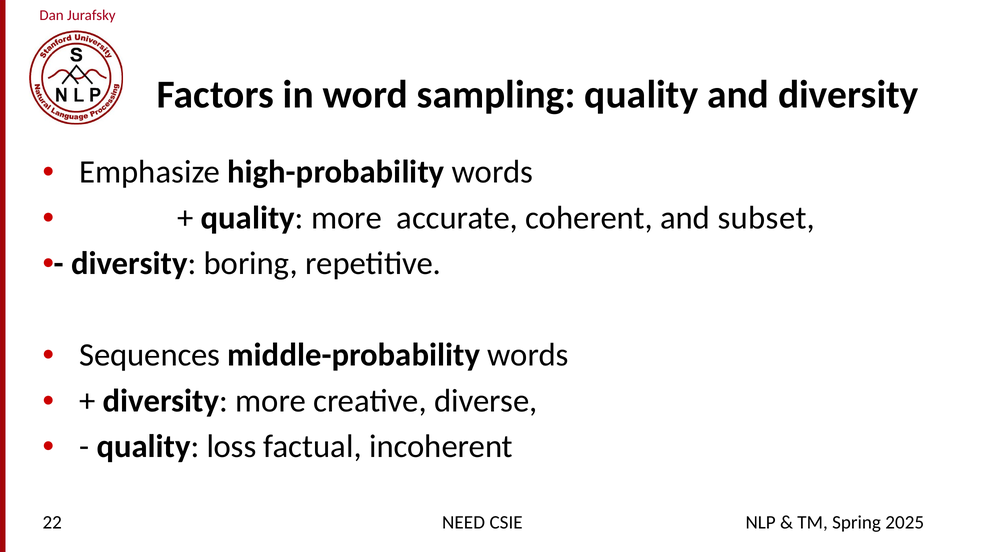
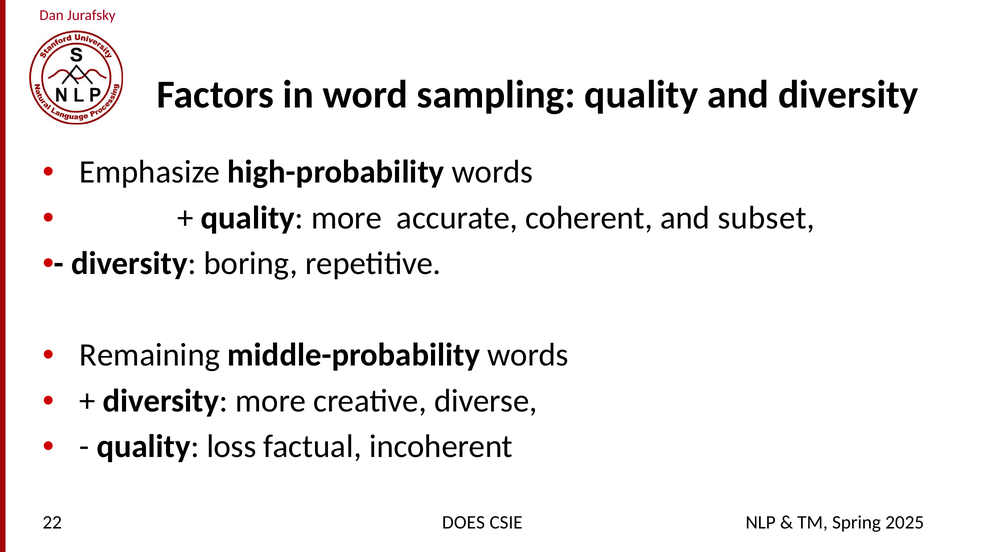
Sequences: Sequences -> Remaining (150, 355)
NEED: NEED -> DOES (463, 522)
